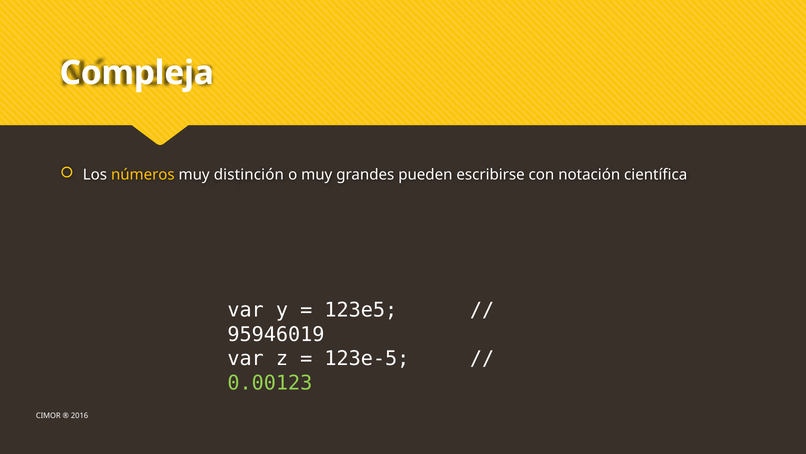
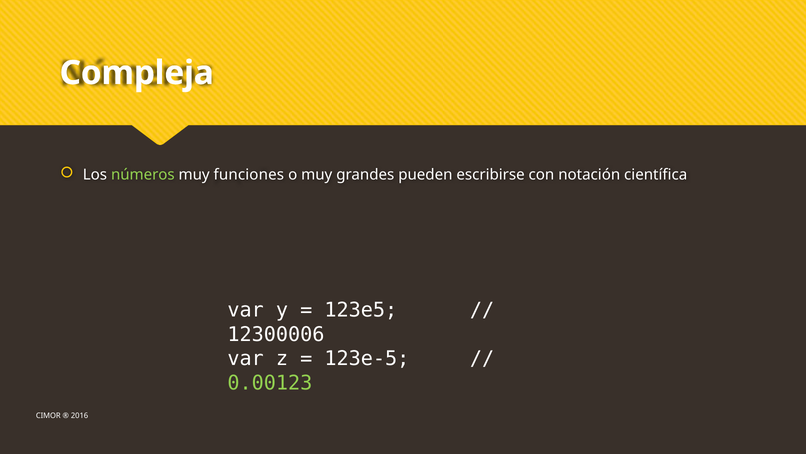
números colour: yellow -> light green (143, 175)
distinción: distinción -> funciones (249, 175)
95946019: 95946019 -> 12300006 (276, 334)
